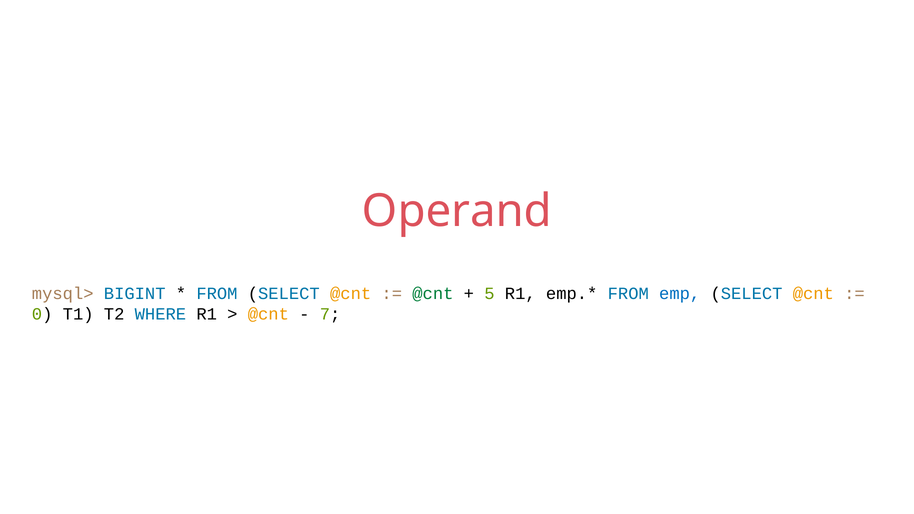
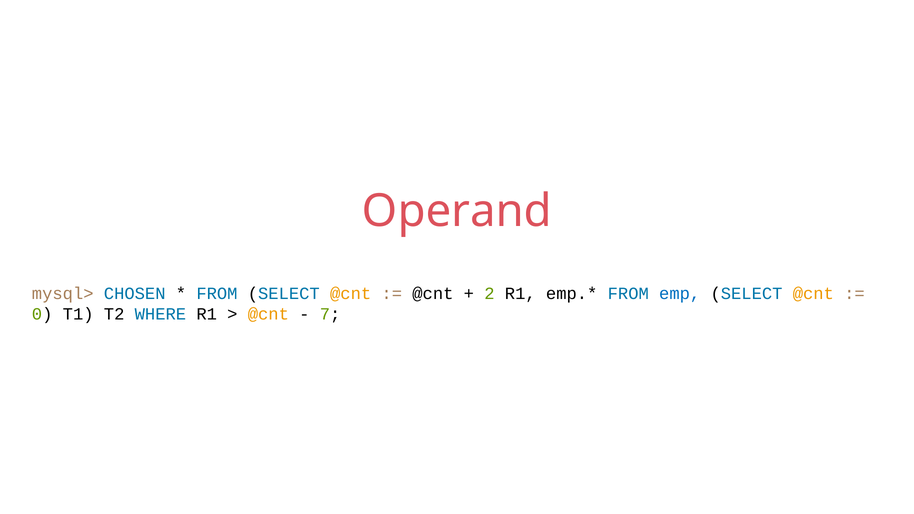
BIGINT: BIGINT -> CHOSEN (135, 293)
@cnt colour: green -> black (433, 293)
5: 5 -> 2 (489, 293)
